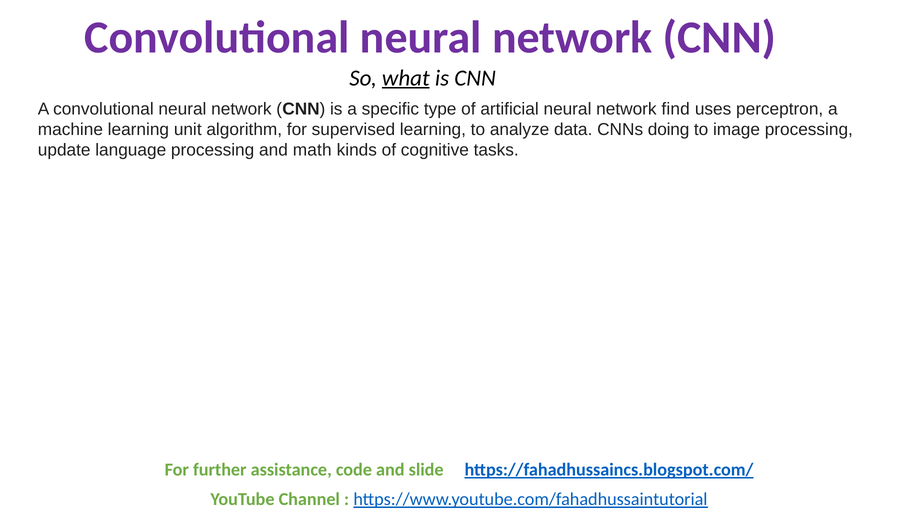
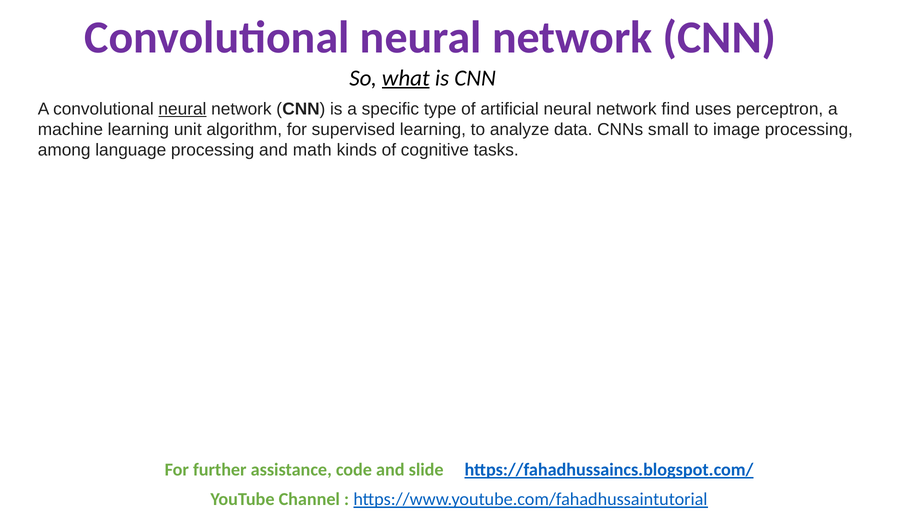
neural underline: none -> present (182, 109)
doing: doing -> small (668, 130)
update: update -> among (64, 150)
